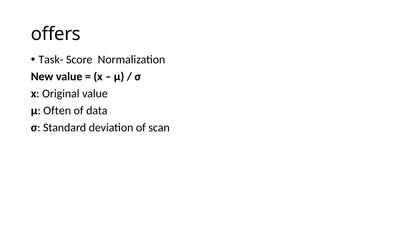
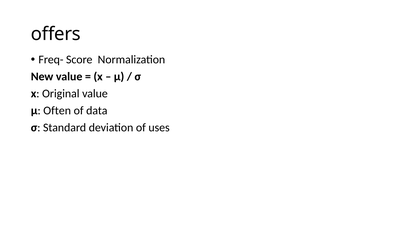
Task-: Task- -> Freq- (51, 60)
scan: scan -> uses (159, 127)
